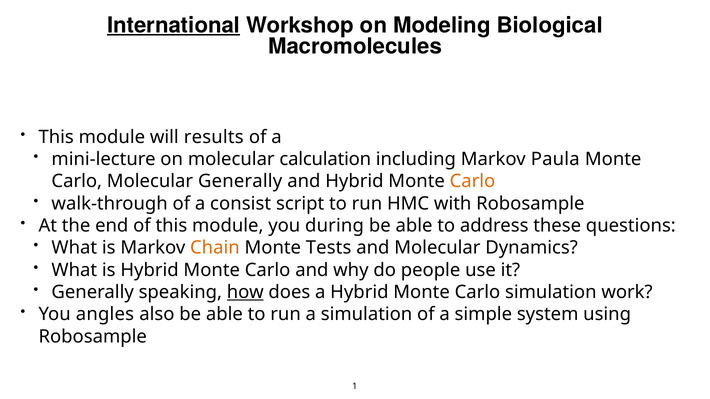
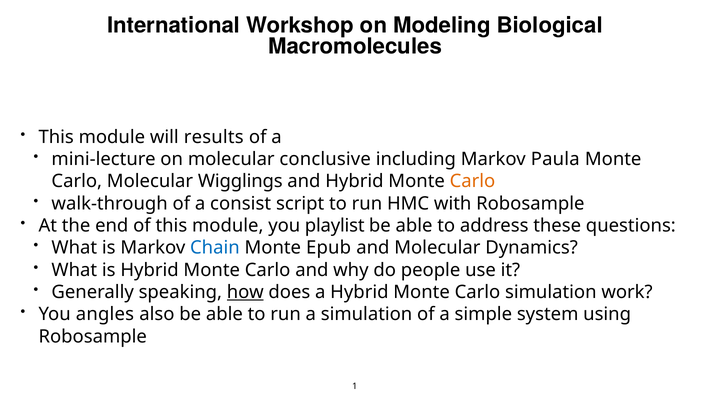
International underline: present -> none (174, 25)
calculation: calculation -> conclusive (325, 159)
Molecular Generally: Generally -> Wigglings (240, 182)
during: during -> playlist (335, 226)
Chain colour: orange -> blue (215, 248)
Tests: Tests -> Epub (329, 248)
